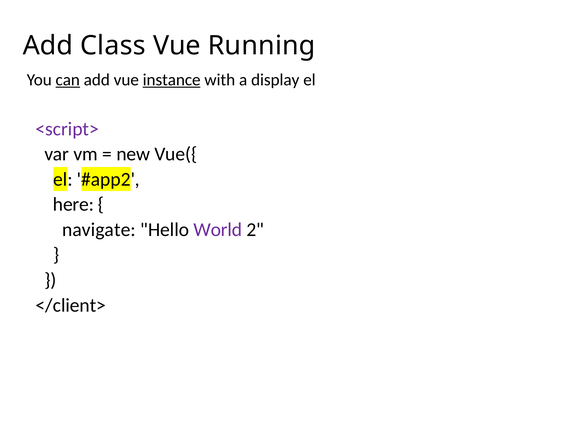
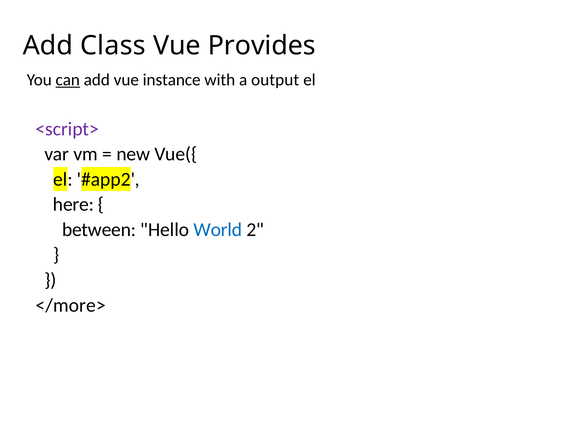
Running: Running -> Provides (262, 46)
instance underline: present -> none (172, 80)
display: display -> output (275, 80)
navigate: navigate -> between (99, 229)
World colour: purple -> blue (218, 229)
</client>: </client> -> </more> (71, 305)
